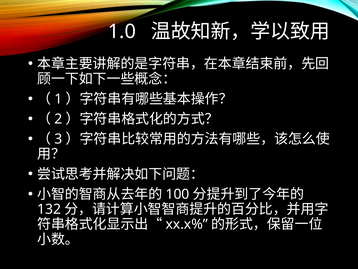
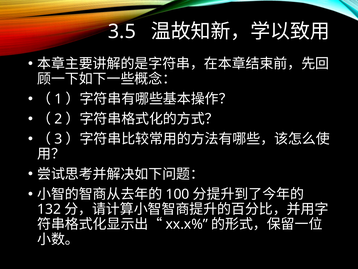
1.0: 1.0 -> 3.5 (122, 32)
